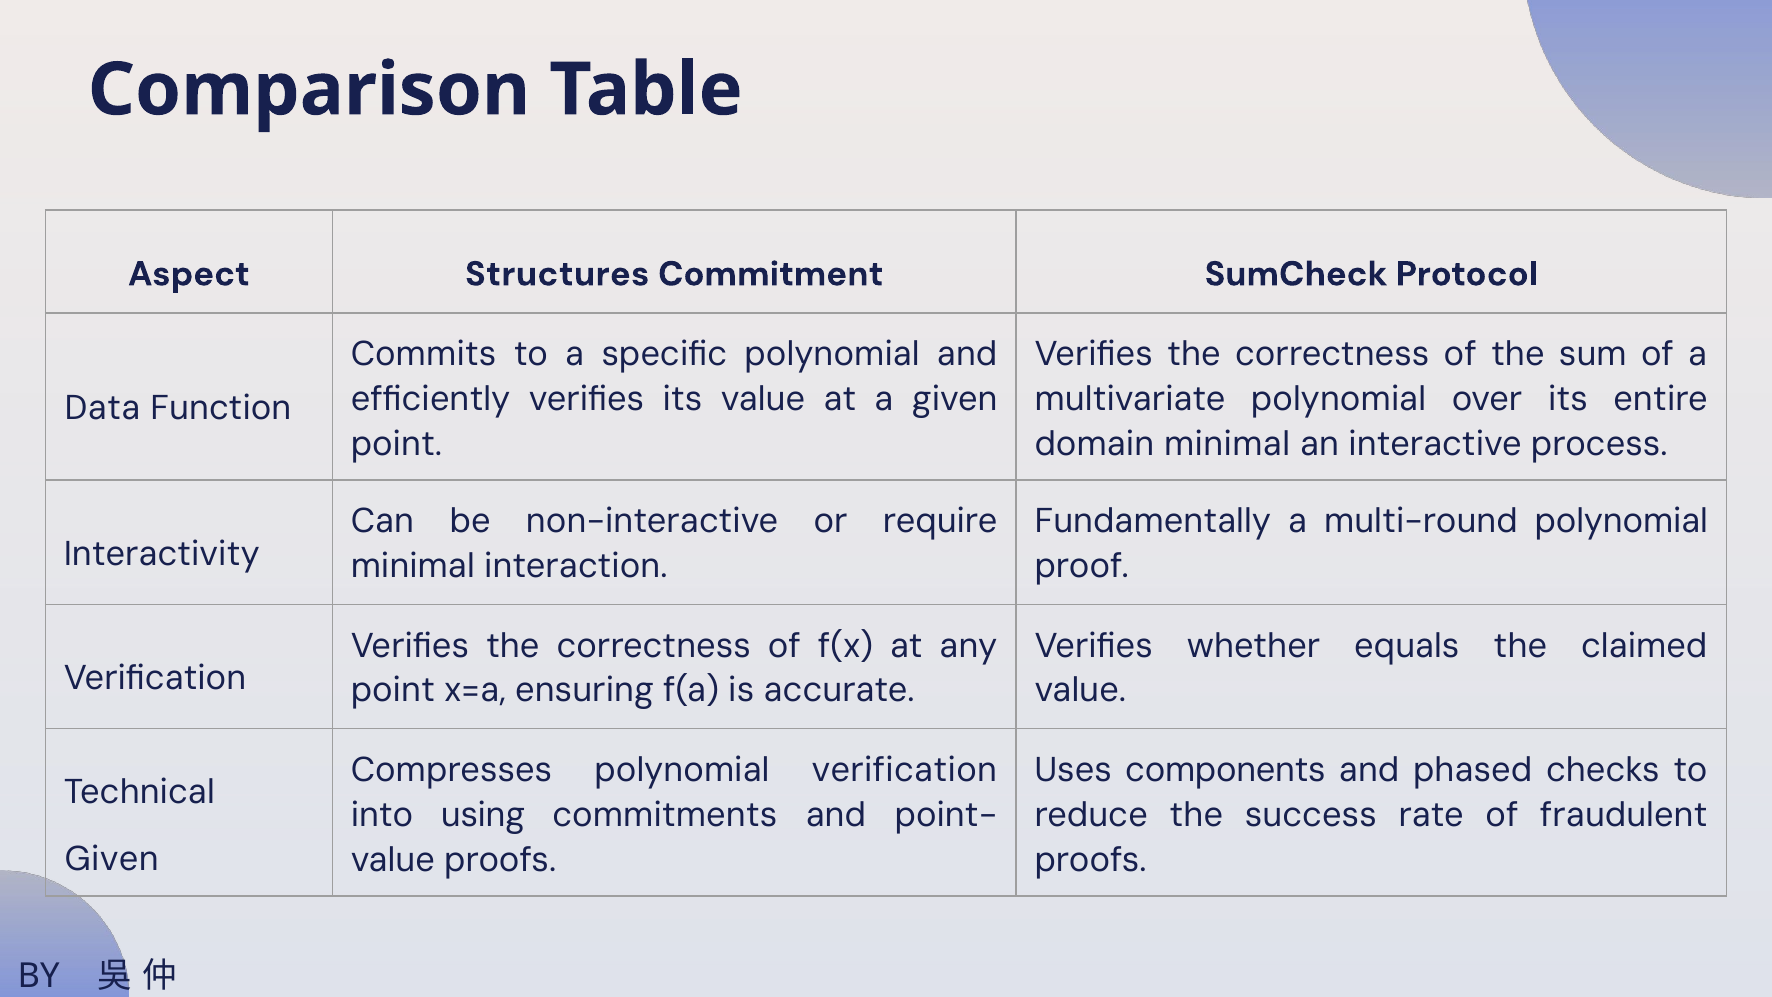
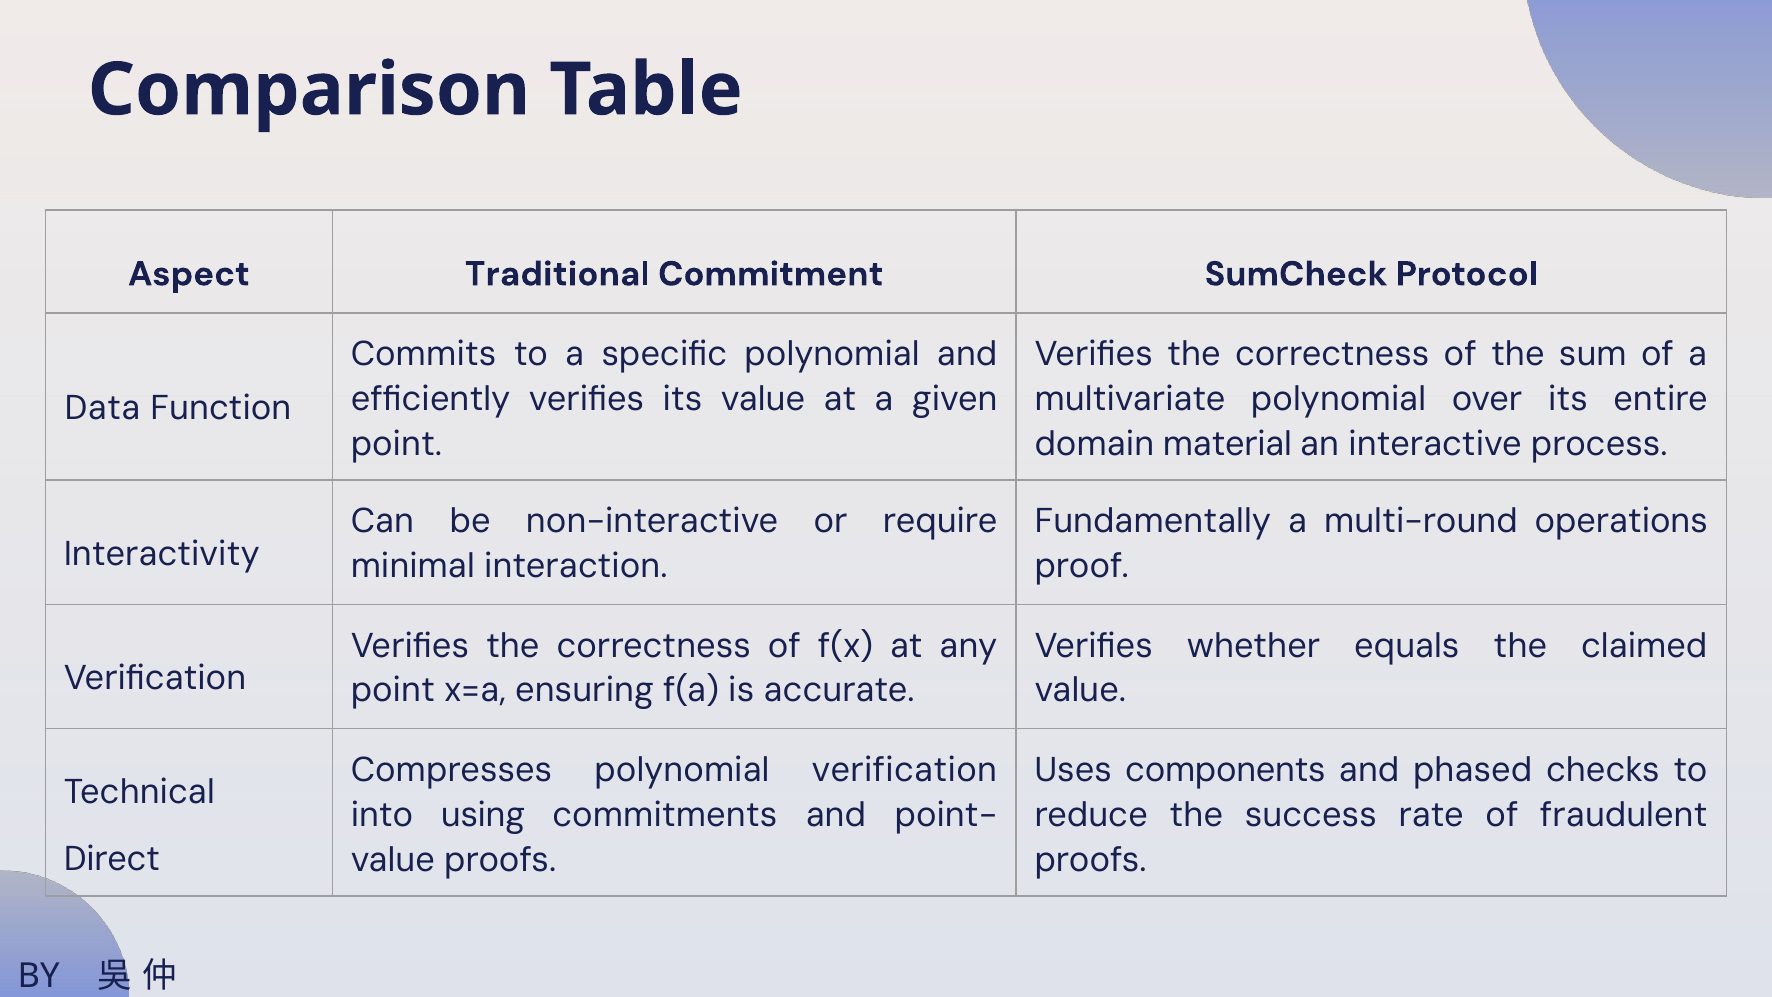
Structures: Structures -> Traditional (557, 274)
domain minimal: minimal -> material (1227, 444)
multi-round polynomial: polynomial -> operations (1621, 521)
Given: Given -> Direct (112, 859)
